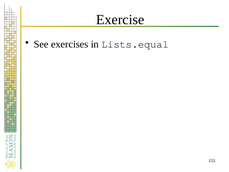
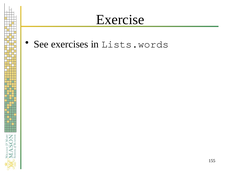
Lists.equal: Lists.equal -> Lists.words (135, 44)
